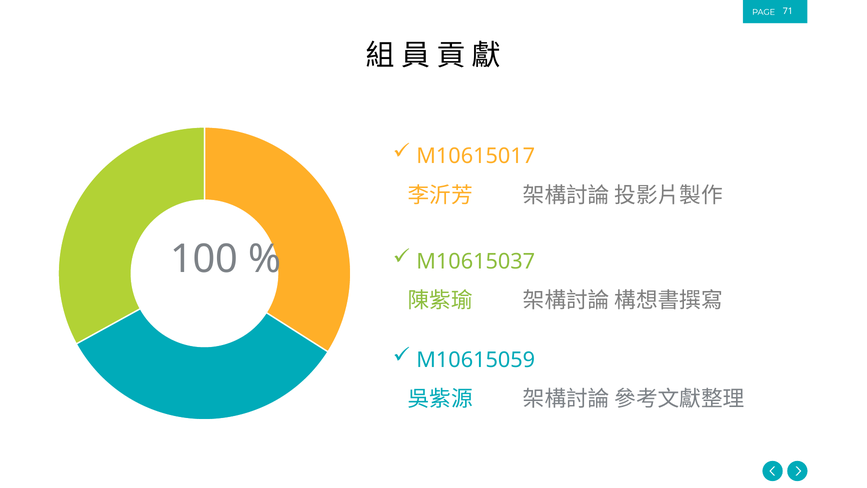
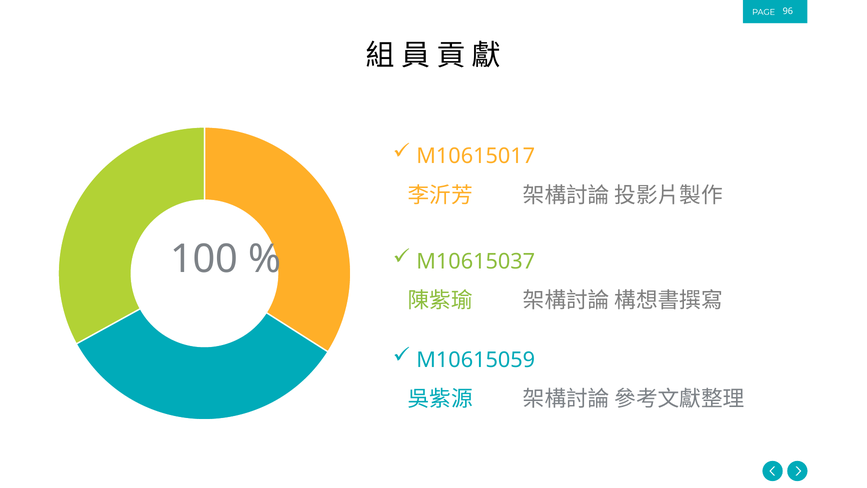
71: 71 -> 96 (788, 11)
